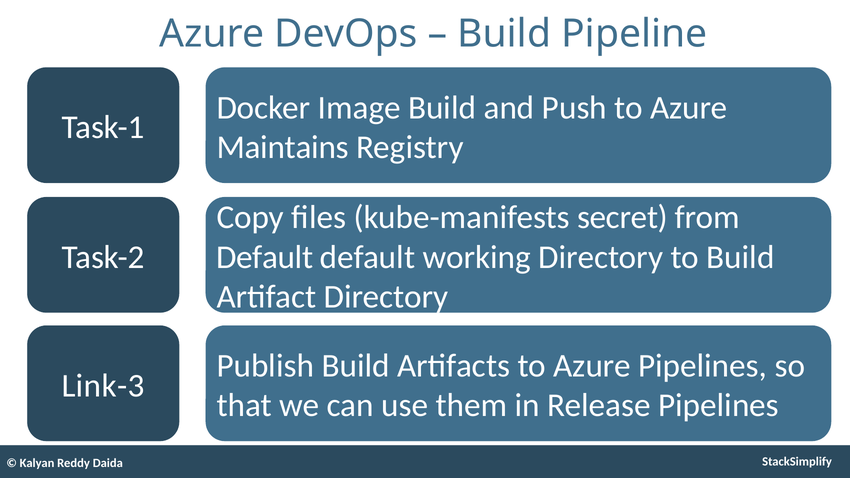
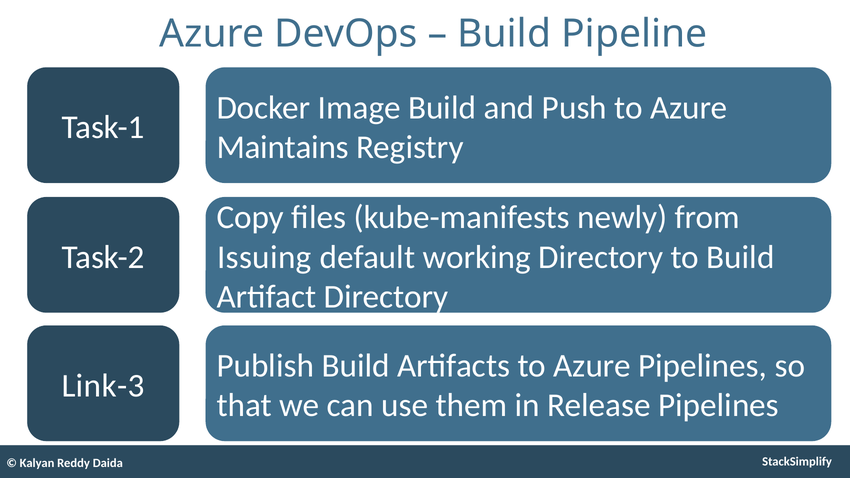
secret: secret -> newly (622, 217)
Default: Default -> Issuing (264, 257)
